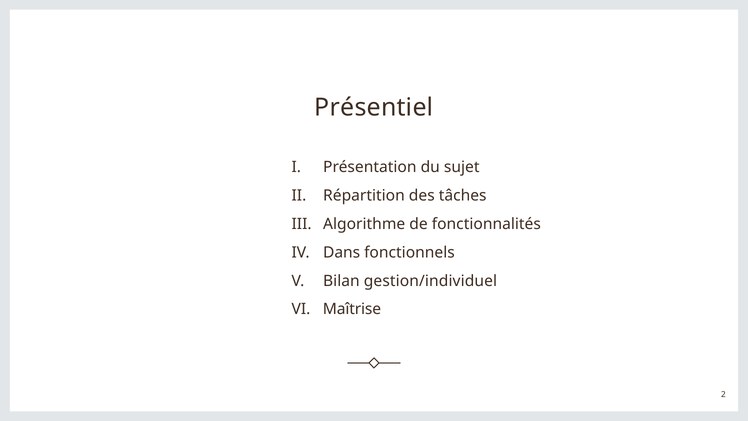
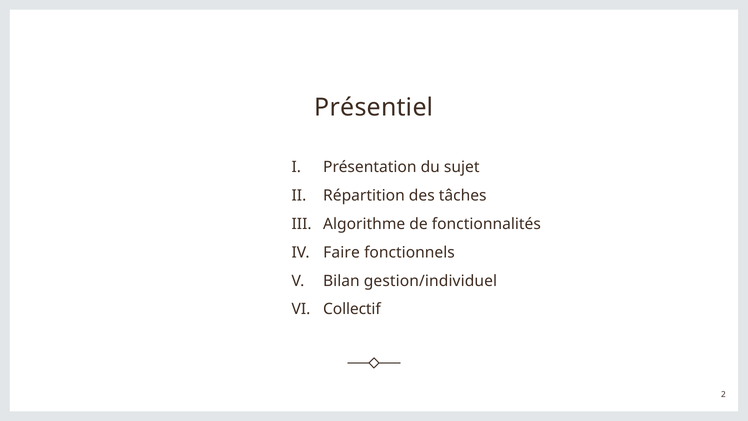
Dans: Dans -> Faire (342, 252)
Maîtrise: Maîtrise -> Collectif (352, 309)
